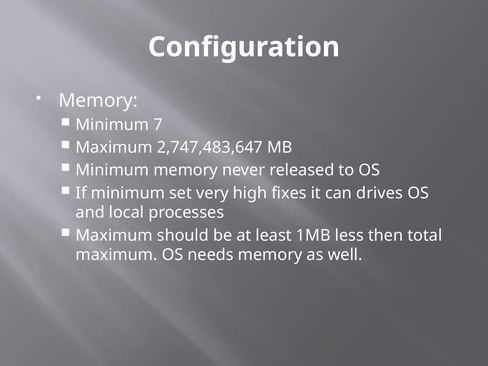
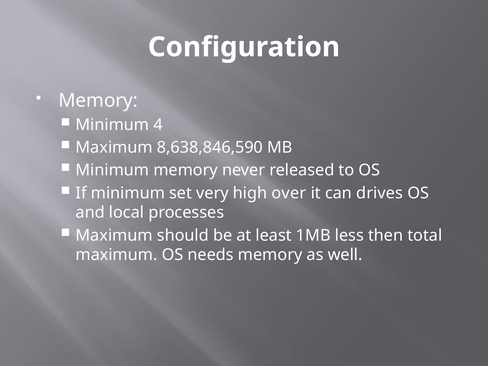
7: 7 -> 4 (158, 125)
2,747,483,647: 2,747,483,647 -> 8,638,846,590 (210, 148)
fixes: fixes -> over (289, 193)
